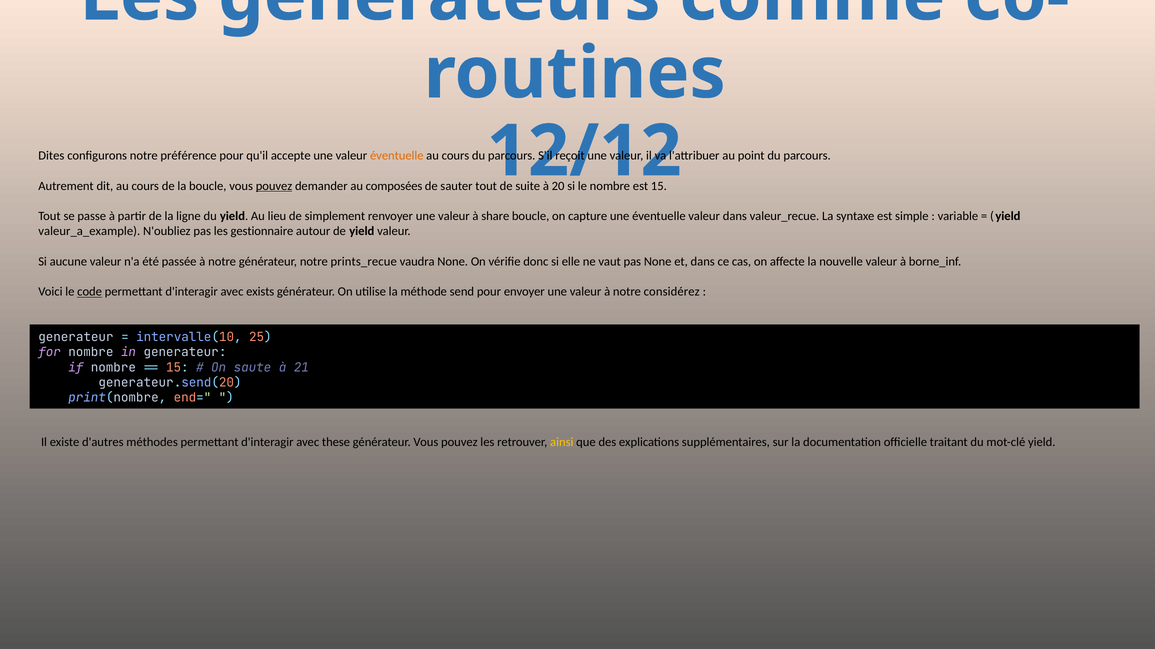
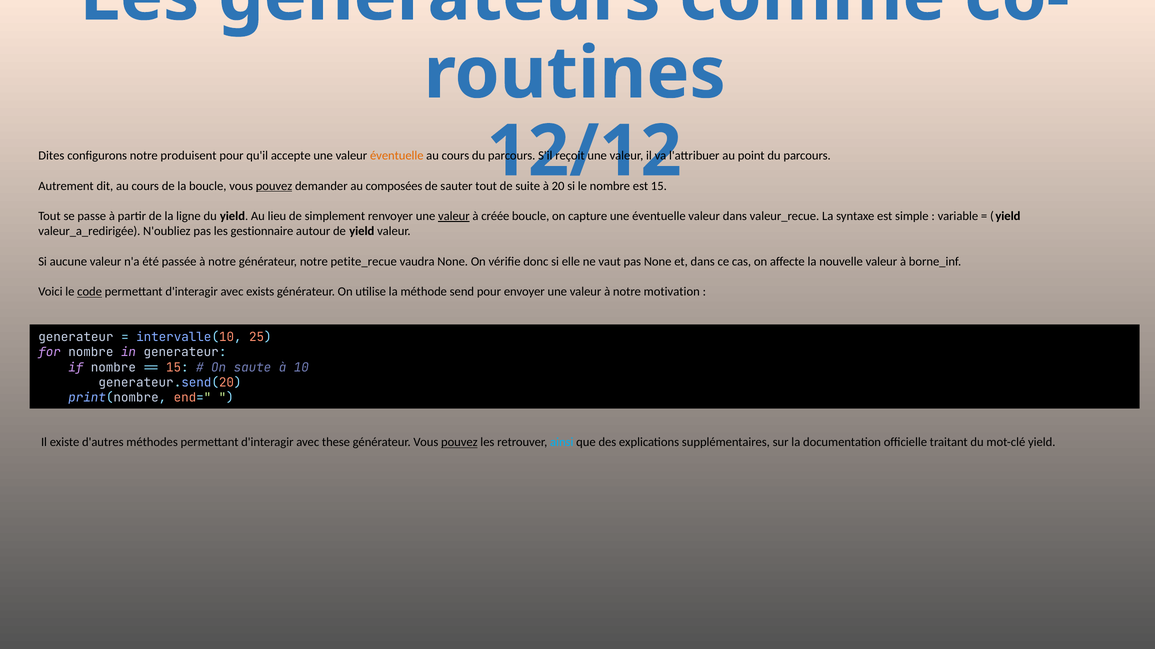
préférence: préférence -> produisent (189, 156)
valeur underline: none -> present (454, 216)
share: share -> créée (495, 216)
valeur_a_example: valeur_a_example -> valeur_a_redirigée (89, 232)
prints_recue: prints_recue -> petite_recue (364, 262)
considérez: considérez -> motivation (672, 292)
21: 21 -> 10 (301, 368)
pouvez underline: none -> present (459, 443)
ainsi colour: yellow -> light blue (562, 443)
